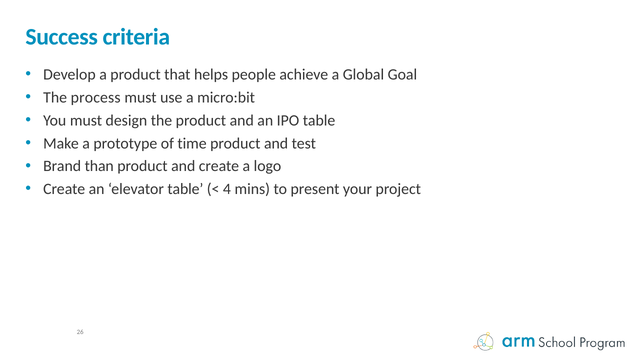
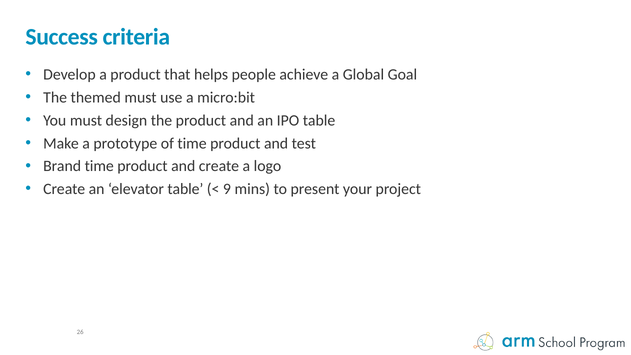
process: process -> themed (96, 98)
Brand than: than -> time (99, 166)
4: 4 -> 9 (227, 189)
